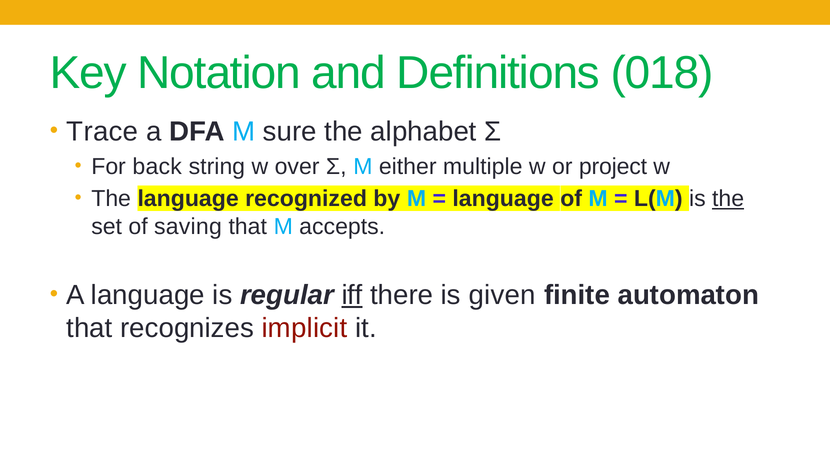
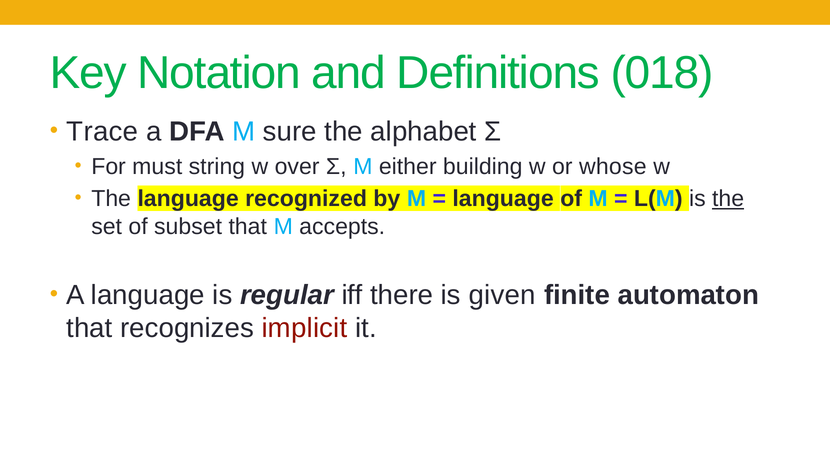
back: back -> must (157, 166)
multiple: multiple -> building (483, 166)
project: project -> whose (613, 166)
saving: saving -> subset (188, 226)
iff underline: present -> none (352, 295)
